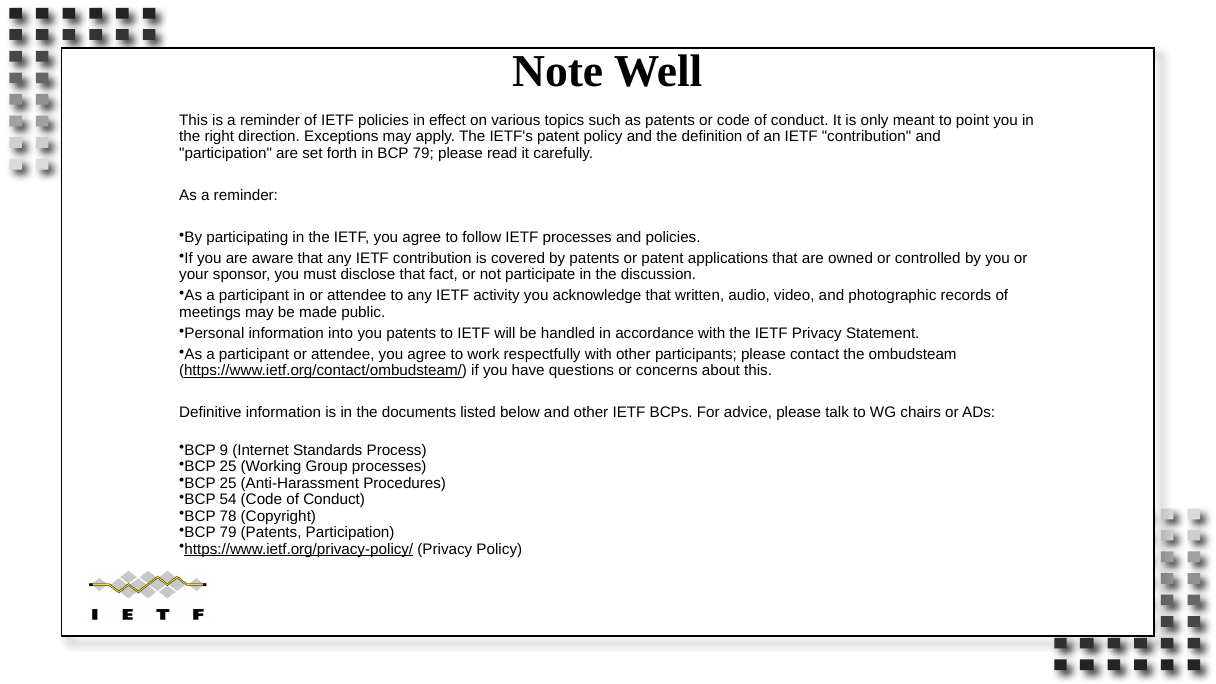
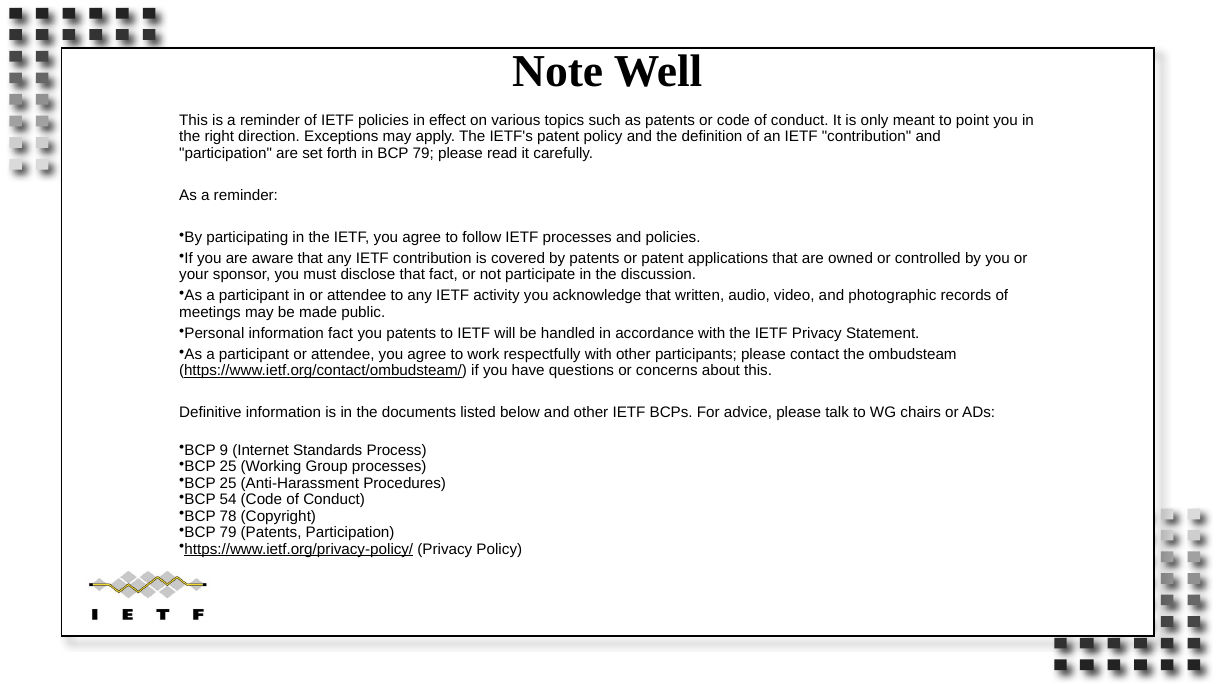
information into: into -> fact (341, 333)
